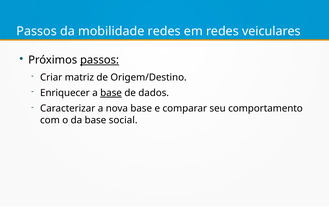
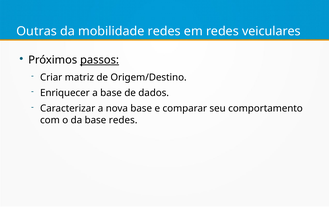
Passos: Passos -> Outras (37, 31)
base underline: present -> none (111, 93)
base social: social -> redes (123, 120)
